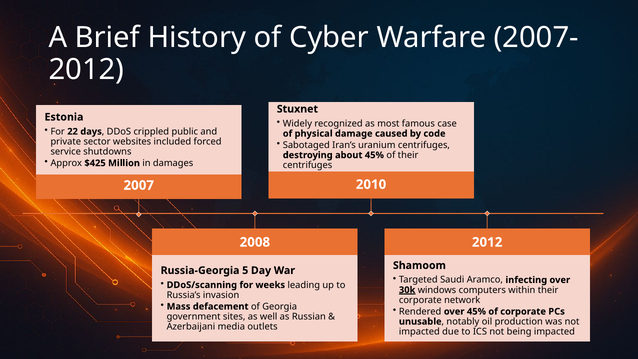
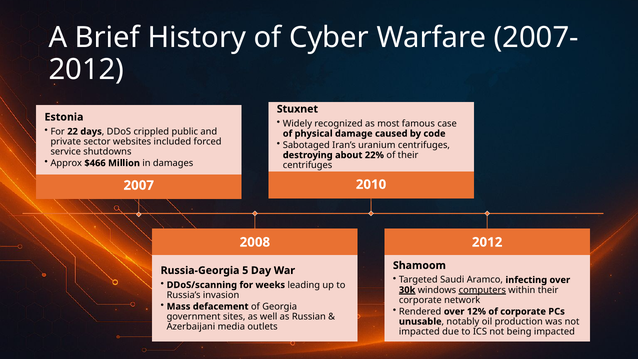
about 45%: 45% -> 22% (374, 155)
$425: $425 -> $466 (95, 163)
computers underline: none -> present (482, 290)
over 45%: 45% -> 12% (476, 311)
